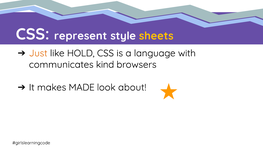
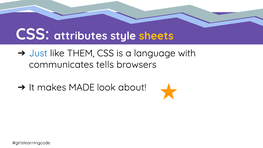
represent: represent -> attributes (81, 36)
Just colour: orange -> blue (38, 53)
HOLD: HOLD -> THEM (81, 53)
kind: kind -> tells (105, 65)
